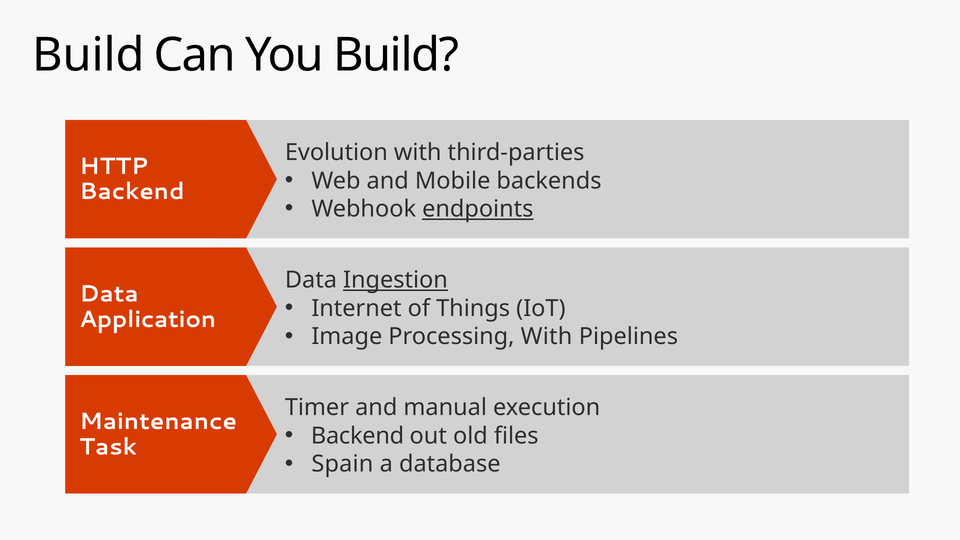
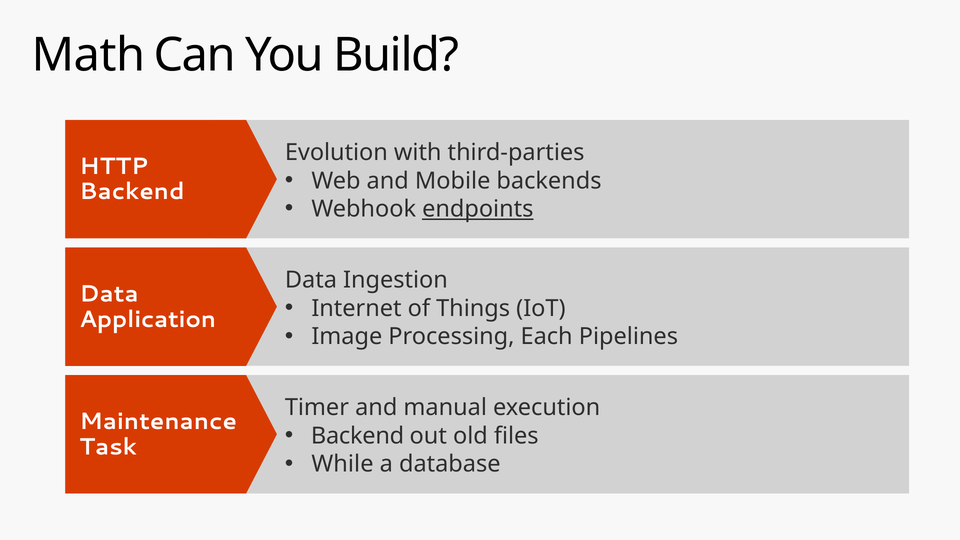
Build: Build -> Math (89, 55)
Ingestion underline: present -> none (395, 280)
Processing With: With -> Each (547, 337)
Spain: Spain -> While (342, 464)
